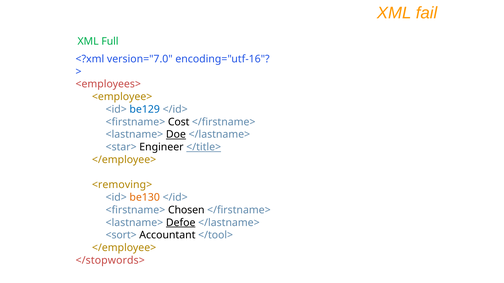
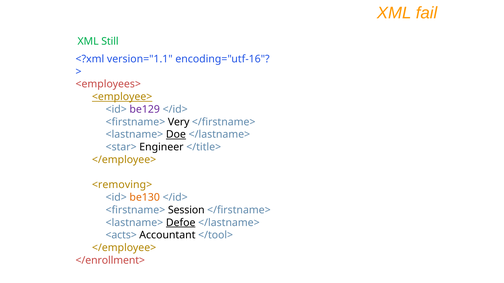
Full: Full -> Still (110, 41)
version="7.0: version="7.0 -> version="1.1 (140, 59)
<employee> underline: none -> present (122, 97)
be129 colour: blue -> purple (145, 110)
Cost: Cost -> Very (179, 122)
</title> underline: present -> none (204, 147)
Chosen: Chosen -> Session (186, 210)
<sort>: <sort> -> <acts> (121, 236)
</stopwords>: </stopwords> -> </enrollment> (110, 261)
